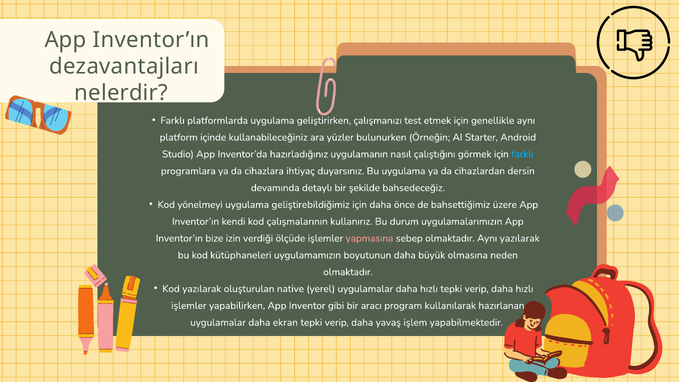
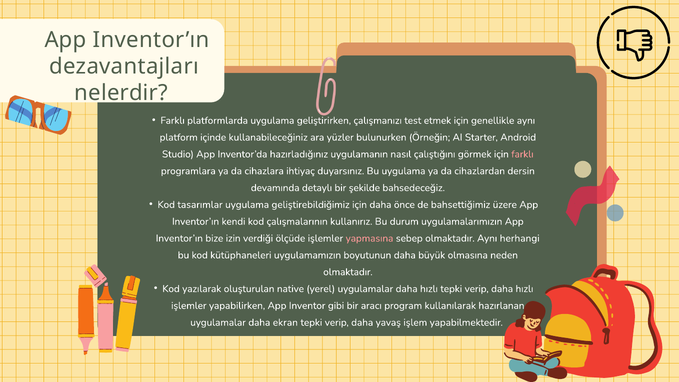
farklı colour: light blue -> pink (522, 154)
yönelmeyi: yönelmeyi -> tasarımlar (200, 205)
Aynı yazılarak: yazılarak -> herhangi (520, 238)
